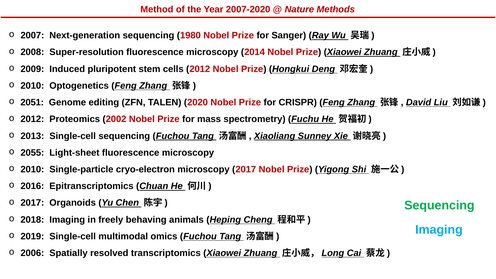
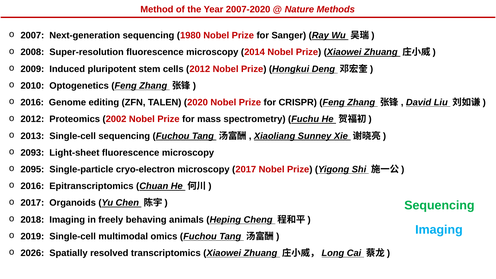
2051: 2051 -> 2016 (32, 102)
2055: 2055 -> 2093 (32, 153)
2010: 2010 -> 2095 (32, 169)
2006: 2006 -> 2026 (32, 253)
